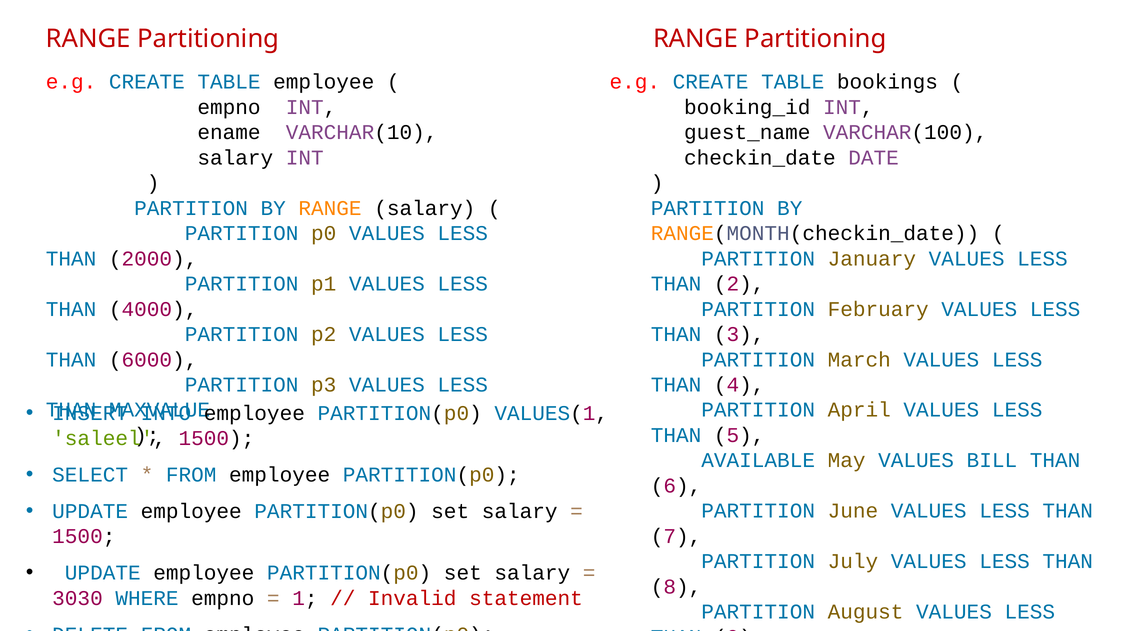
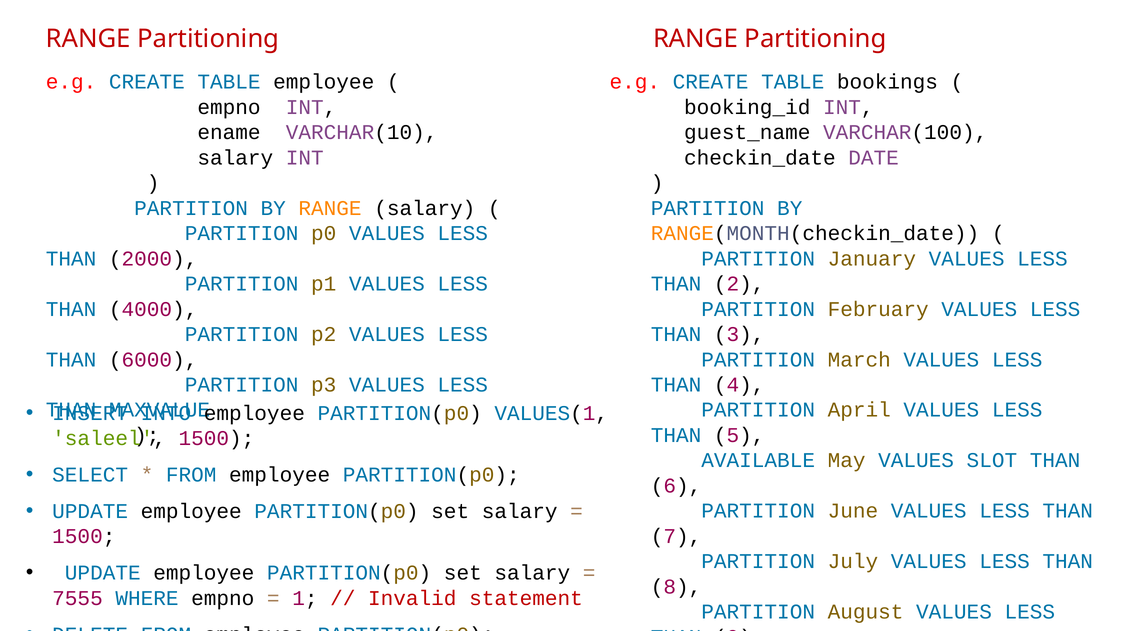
BILL: BILL -> SLOT (992, 461)
3030: 3030 -> 7555 (77, 599)
